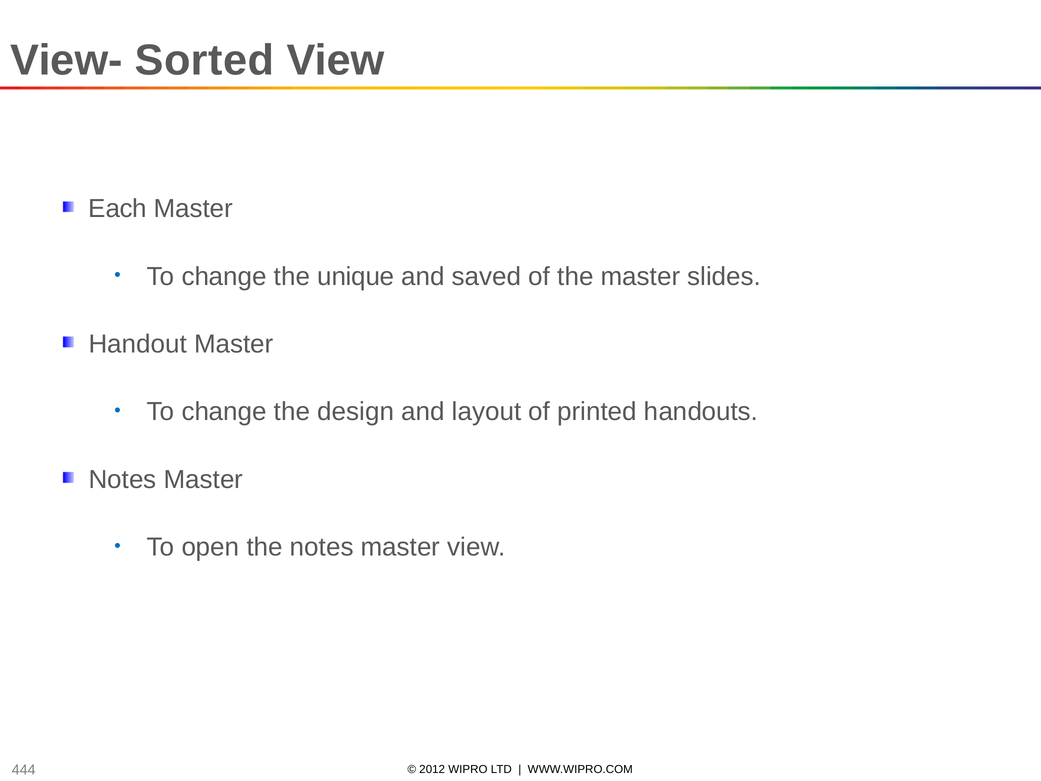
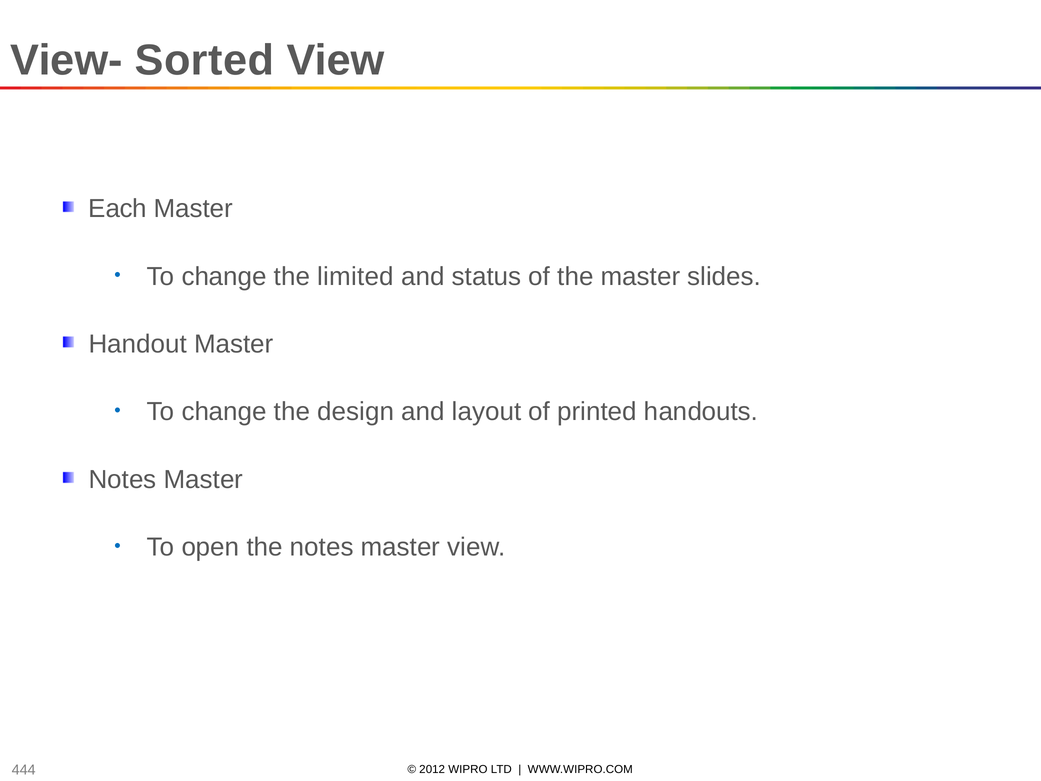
unique: unique -> limited (356, 276)
saved: saved -> status (487, 276)
